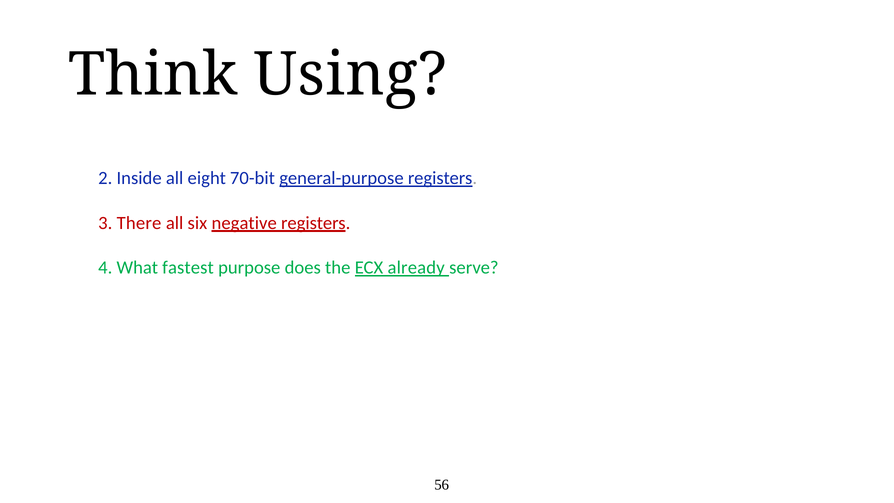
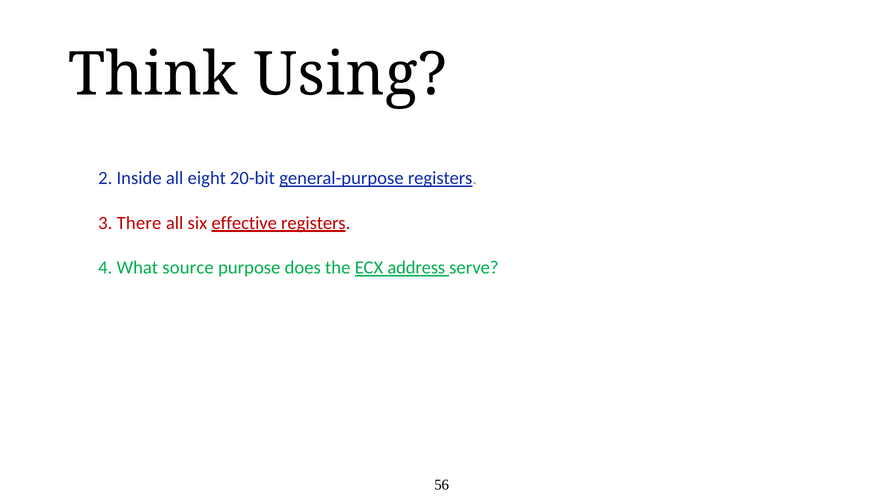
70-bit: 70-bit -> 20-bit (252, 178)
negative: negative -> effective (244, 223)
fastest: fastest -> source (188, 268)
already: already -> address (416, 268)
